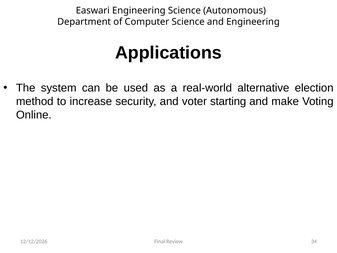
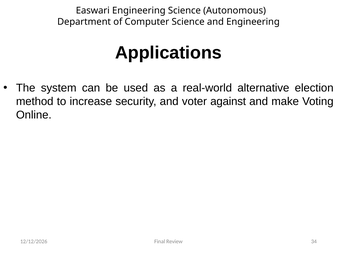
starting: starting -> against (228, 101)
